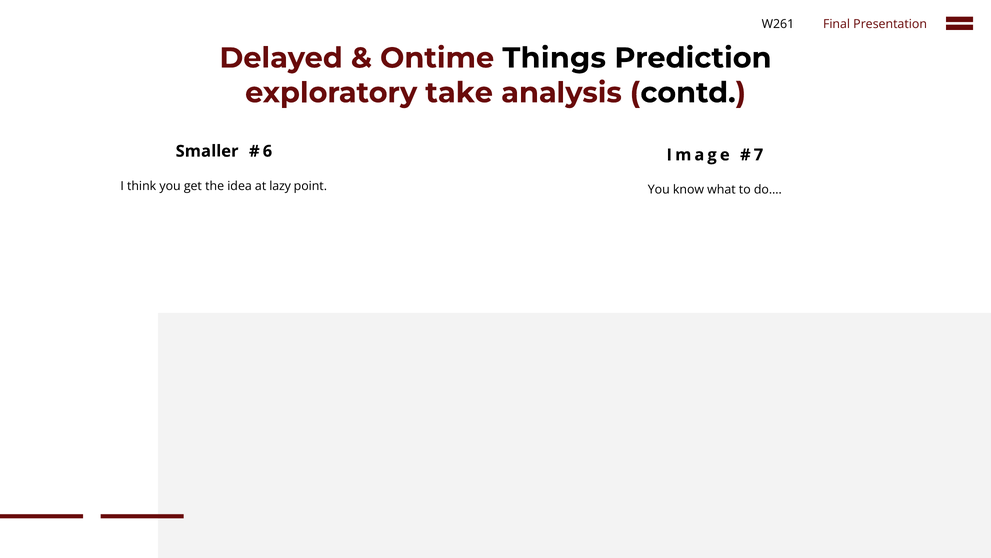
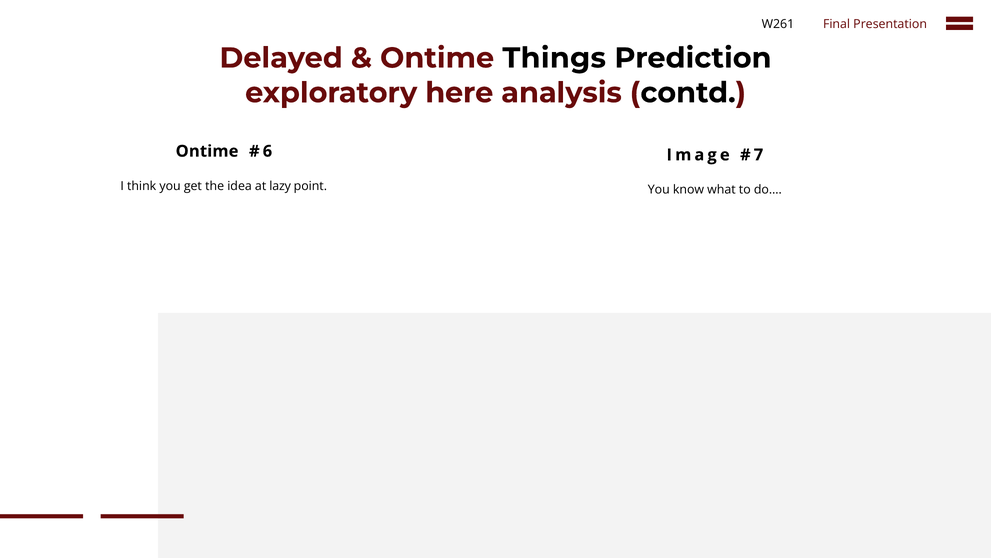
take: take -> here (459, 93)
Smaller: Smaller -> Ontime (207, 151)
